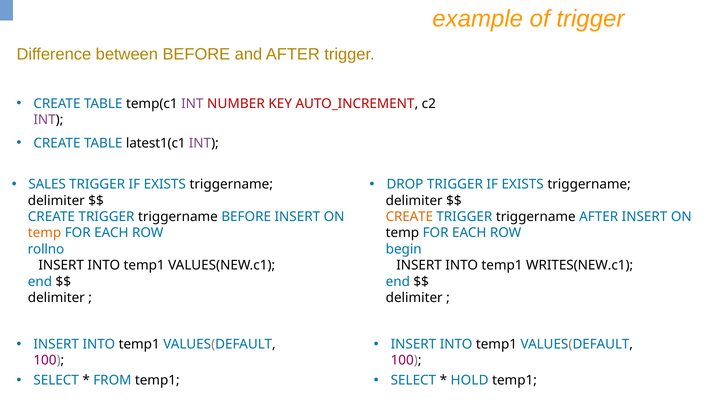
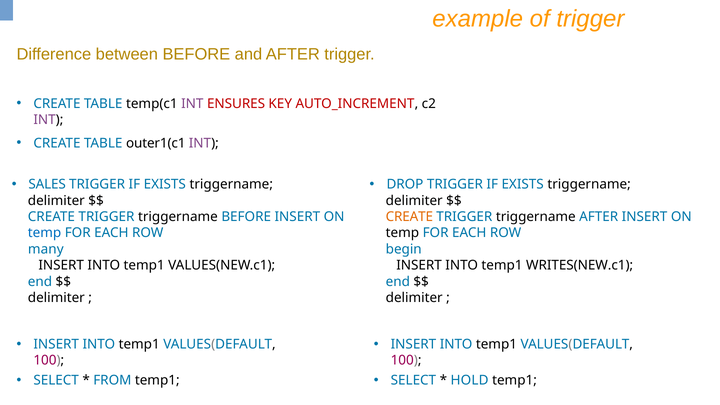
NUMBER: NUMBER -> ENSURES (236, 104)
latest1(c1: latest1(c1 -> outer1(c1 (156, 143)
temp colour: orange -> blue (45, 233)
rollno: rollno -> many (46, 249)
